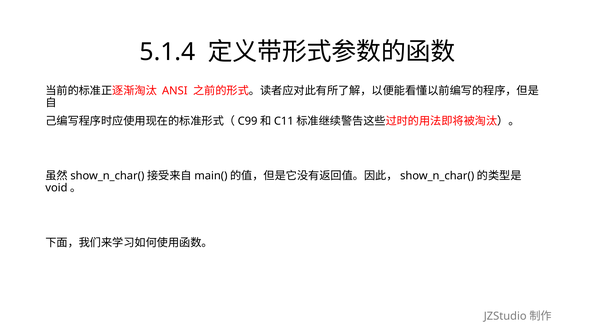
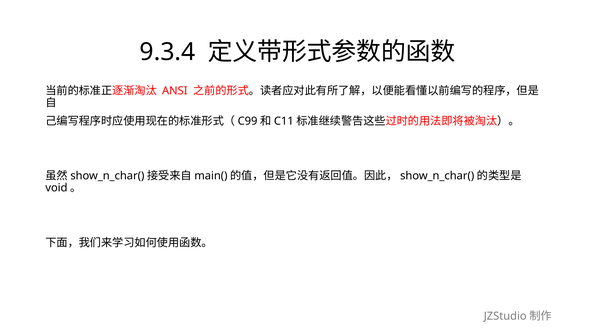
5.1.4: 5.1.4 -> 9.3.4 (167, 52)
